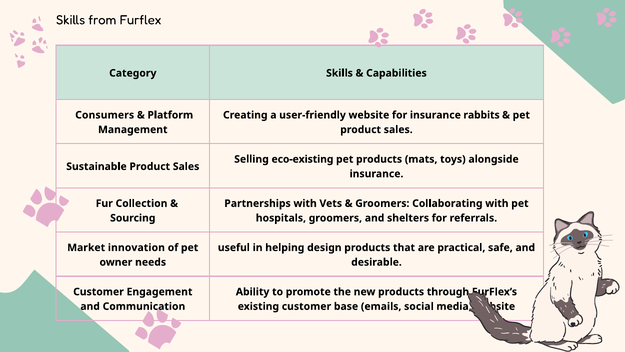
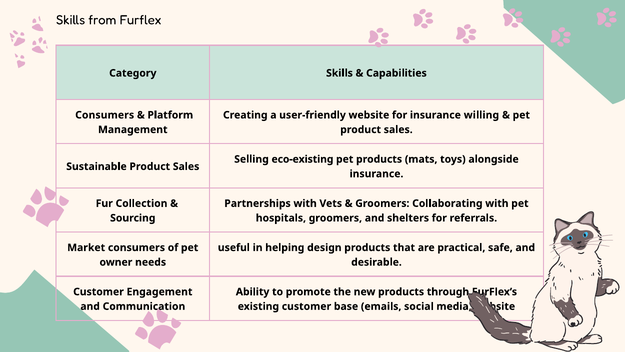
rabbits: rabbits -> willing (481, 115)
Market innovation: innovation -> consumers (136, 247)
